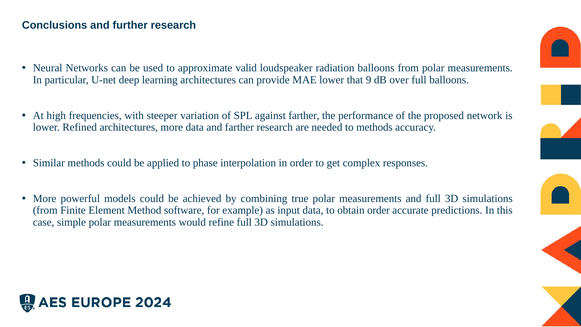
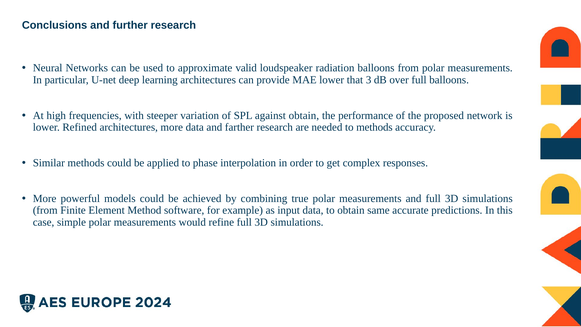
9: 9 -> 3 (369, 80)
against farther: farther -> obtain (304, 115)
obtain order: order -> same (378, 210)
